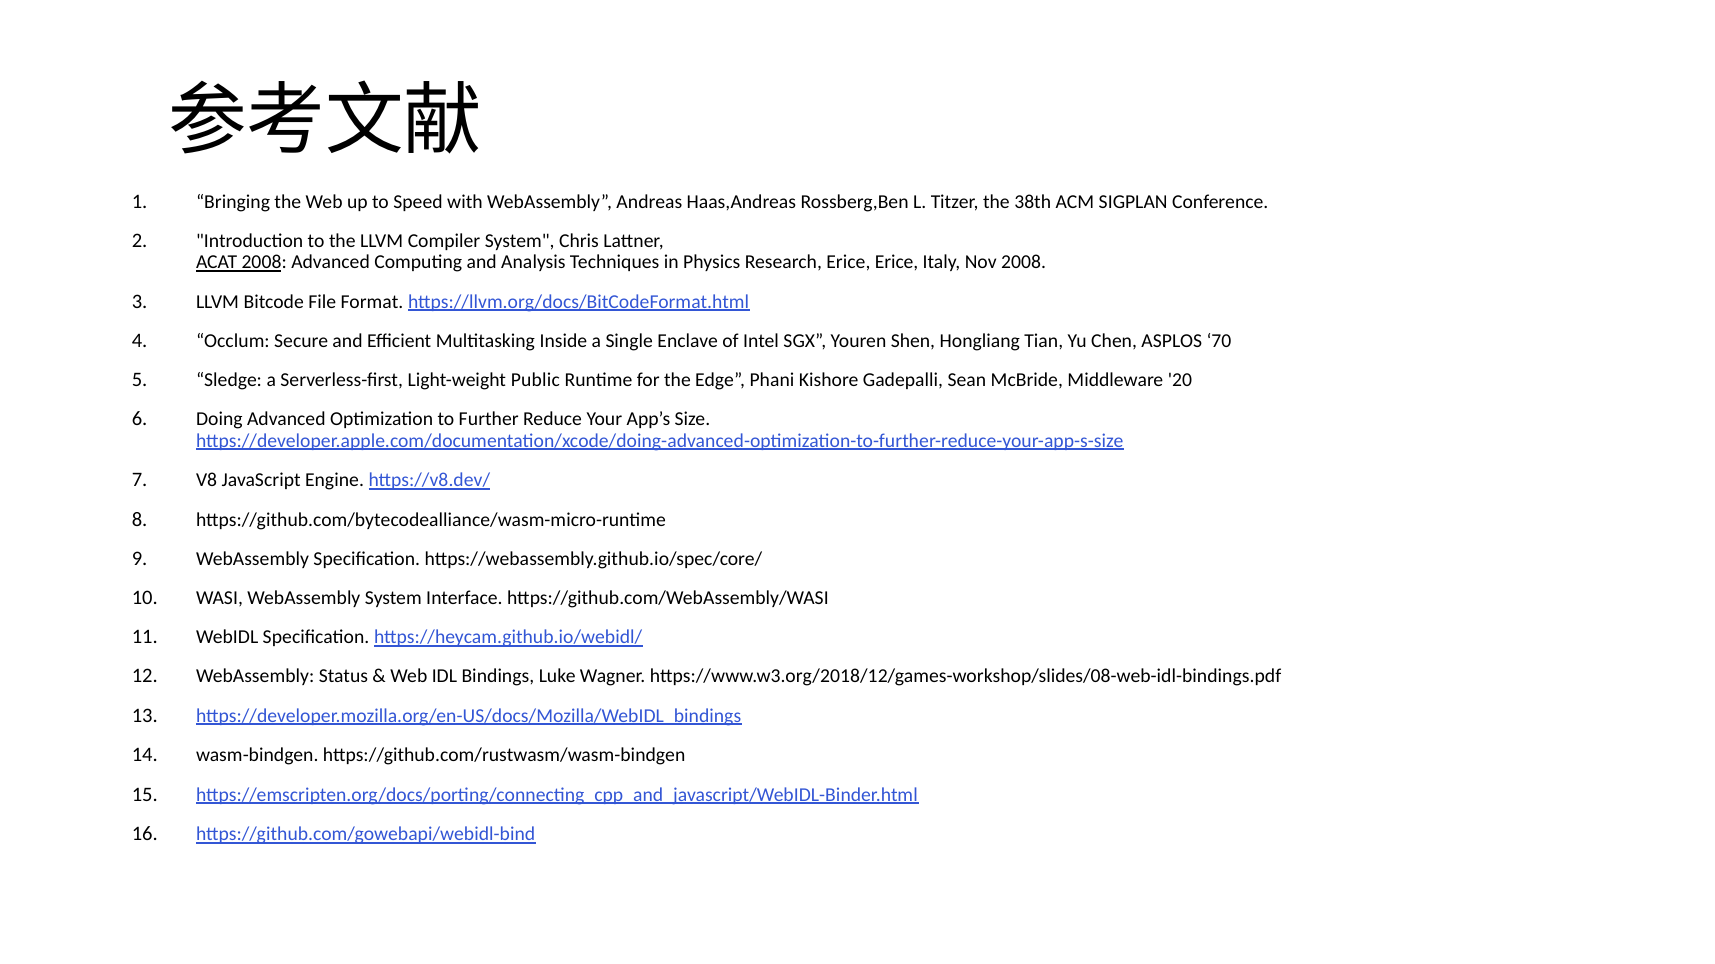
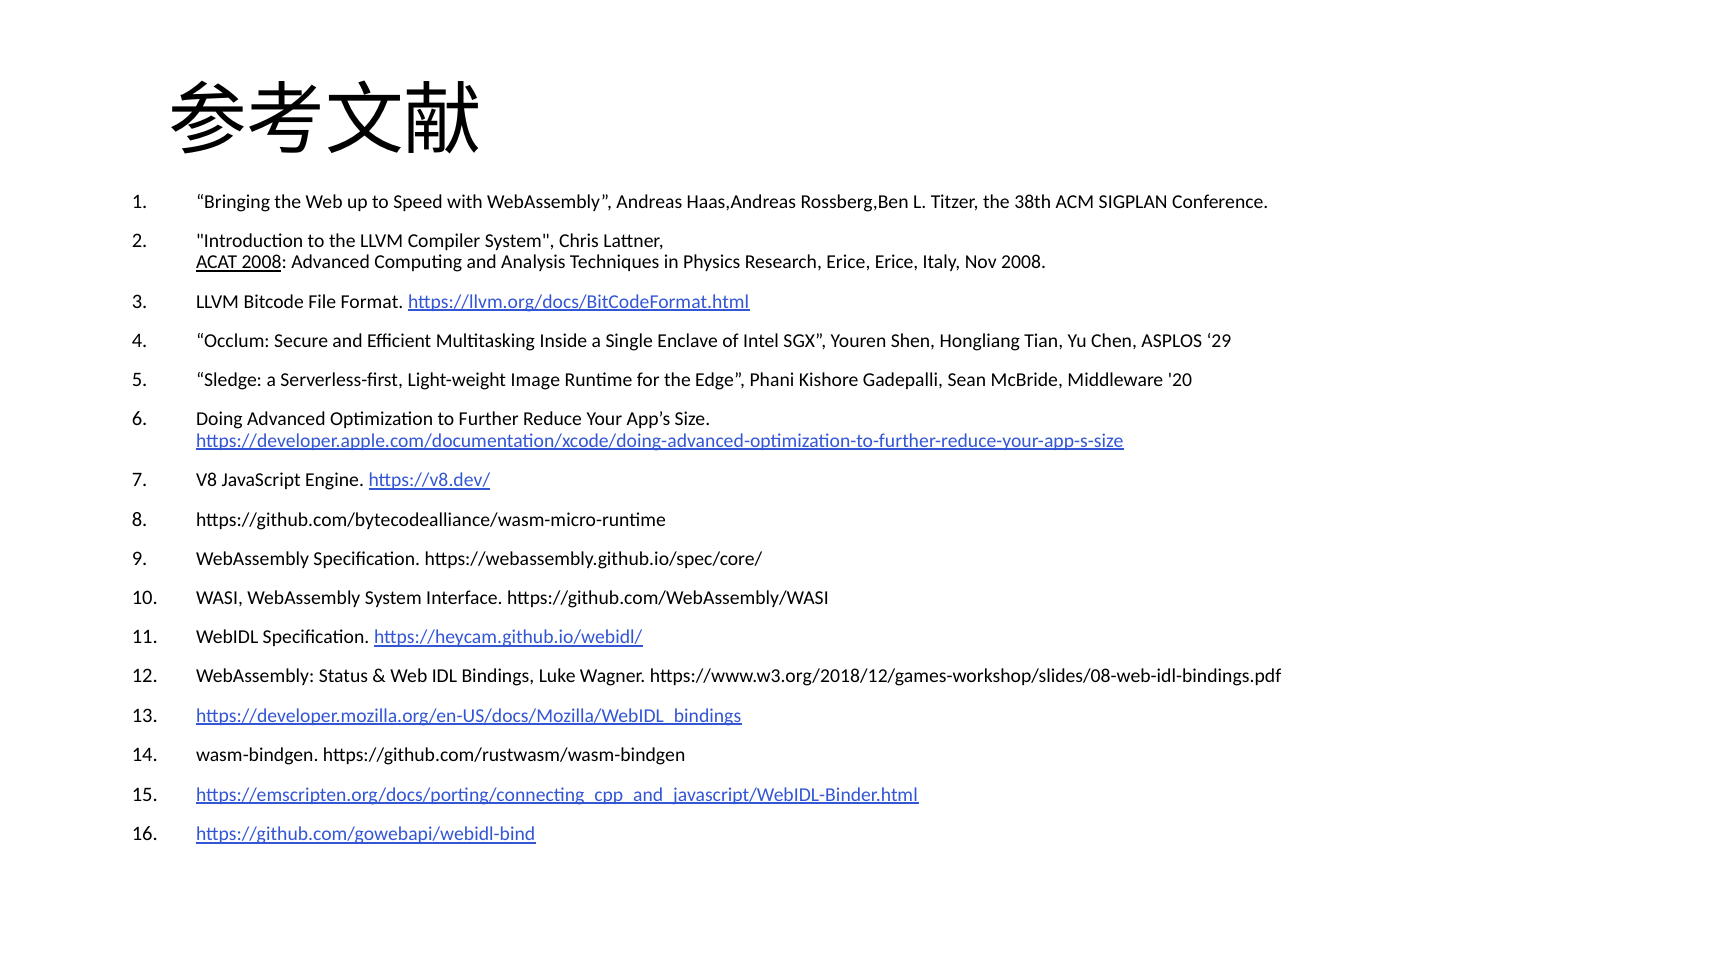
70: 70 -> 29 (1219, 341)
Public: Public -> Image (535, 380)
